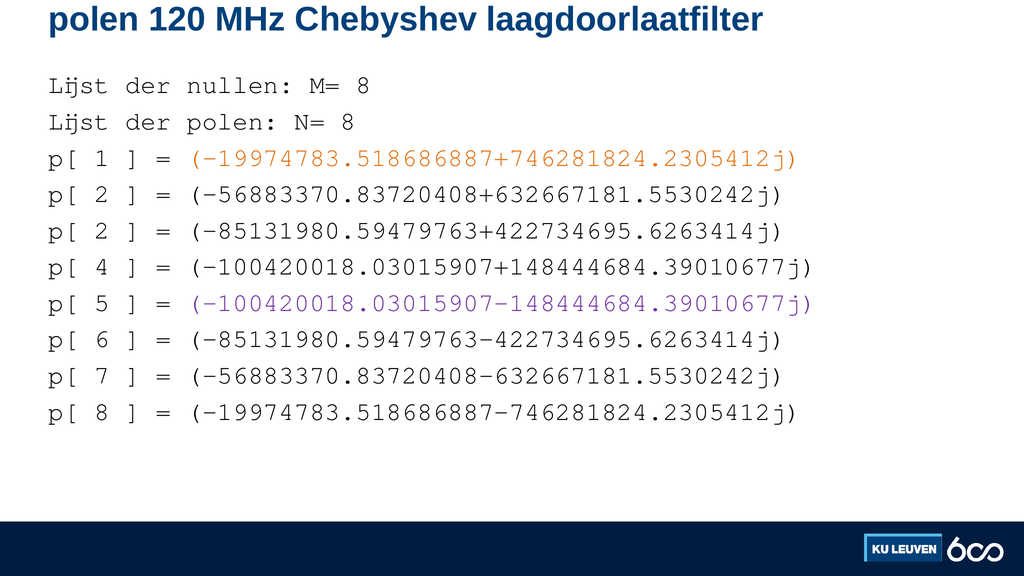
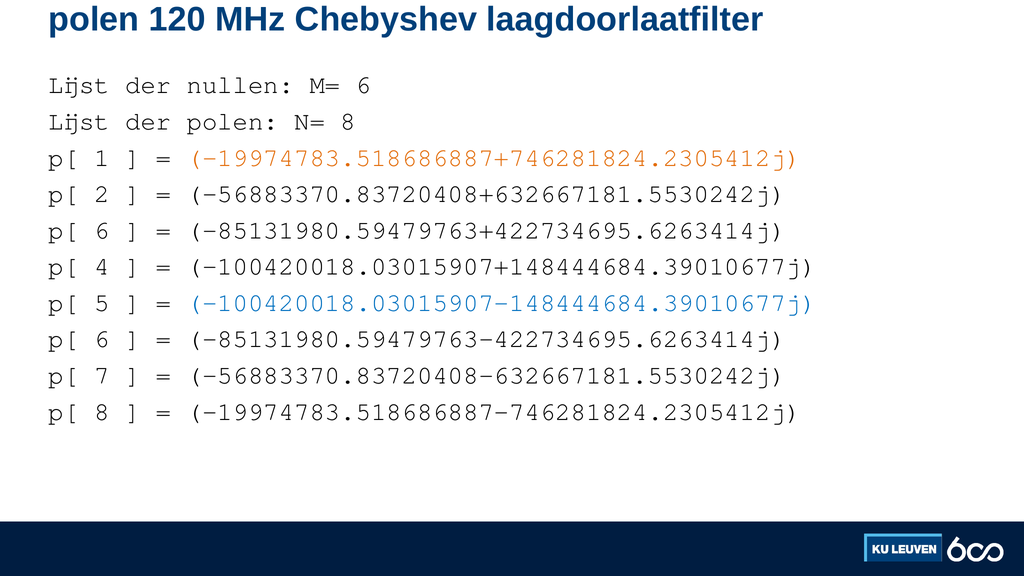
M= 8: 8 -> 6 (363, 85)
2: 2 -> 6 (102, 230)
-100420018.03015907-148444684.39010677j colour: purple -> blue (502, 303)
